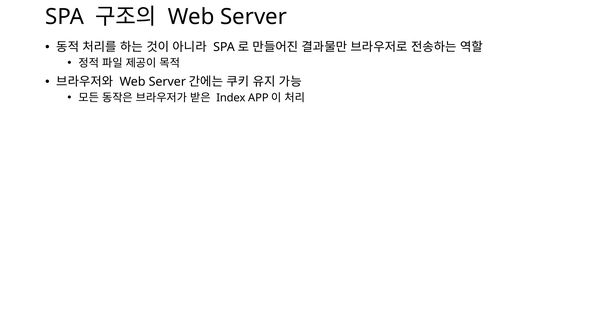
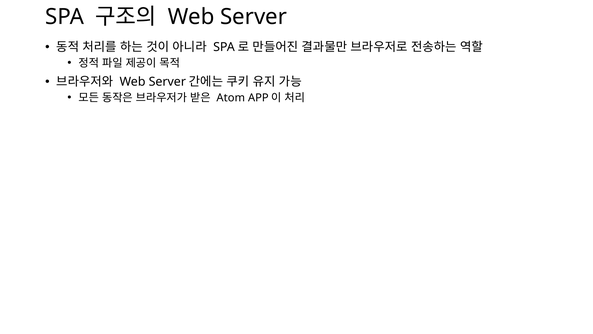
Index: Index -> Atom (231, 98)
